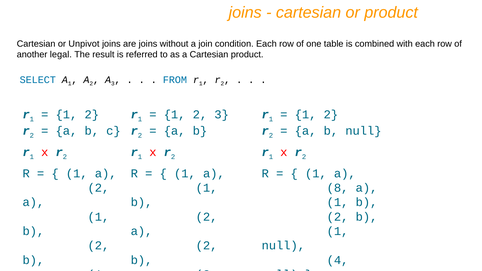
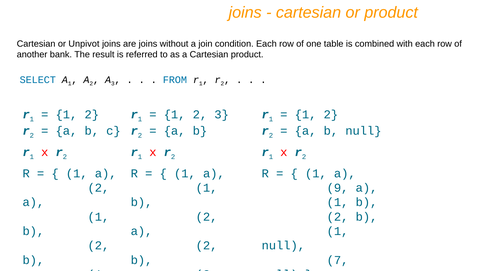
legal: legal -> bank (61, 55)
8: 8 -> 9 (338, 188)
4: 4 -> 7 (338, 260)
